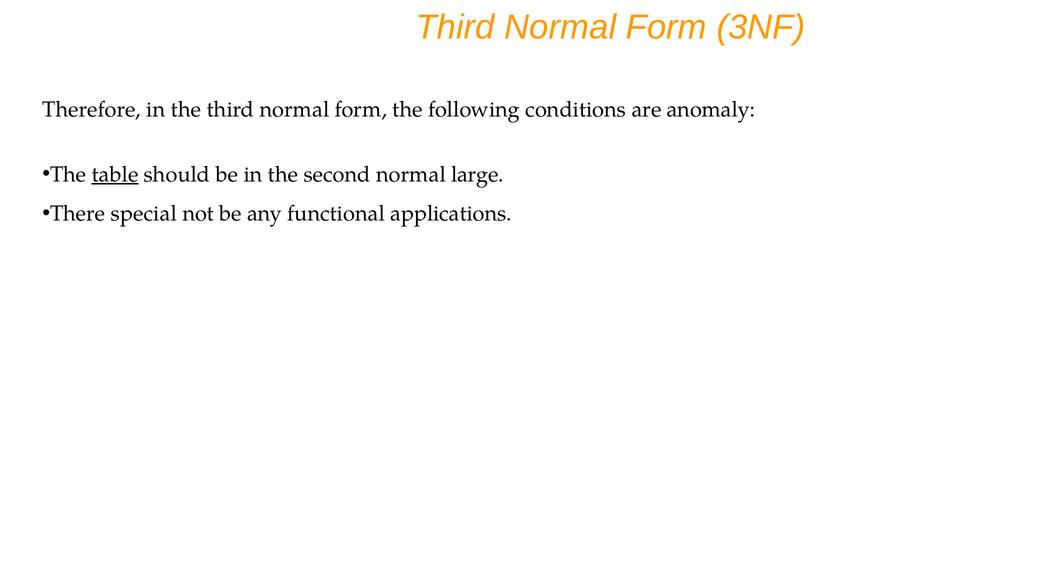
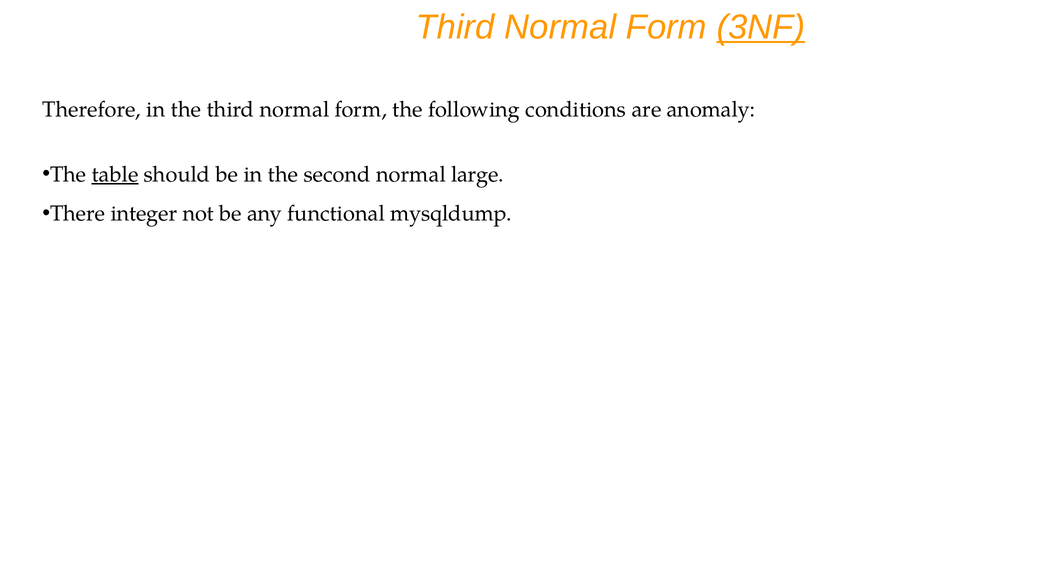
3NF underline: none -> present (761, 27)
special: special -> integer (144, 213)
applications: applications -> mysqldump (451, 213)
